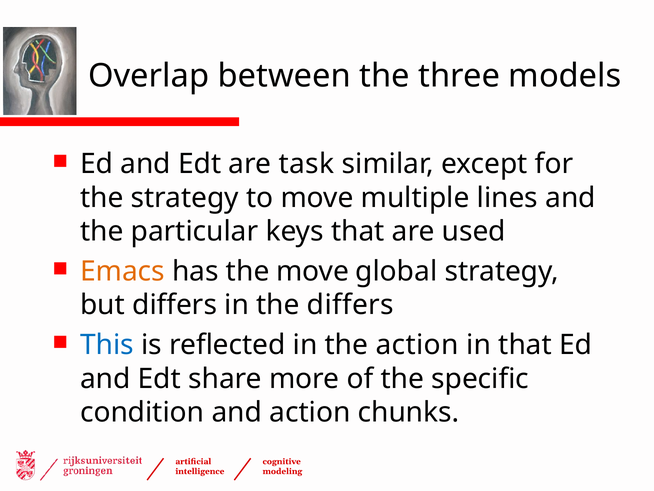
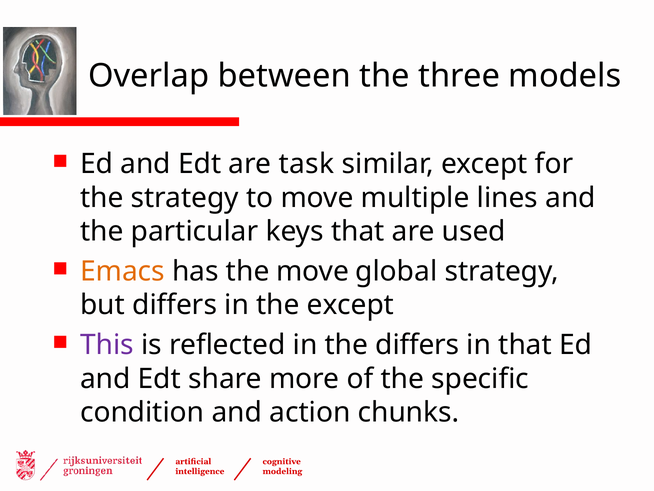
the differs: differs -> except (350, 305)
This colour: blue -> purple (107, 345)
the action: action -> differs (417, 345)
